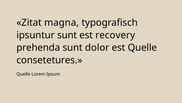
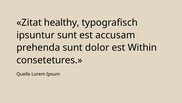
magna: magna -> healthy (62, 22)
recovery: recovery -> accusam (115, 35)
est Quelle: Quelle -> Within (142, 47)
